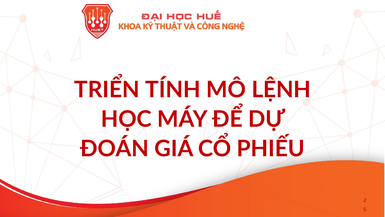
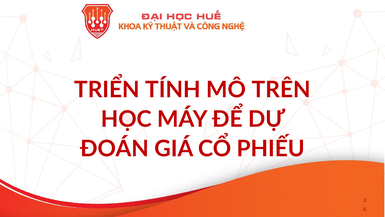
LỆNH: LỆNH -> TRÊN (281, 90)
